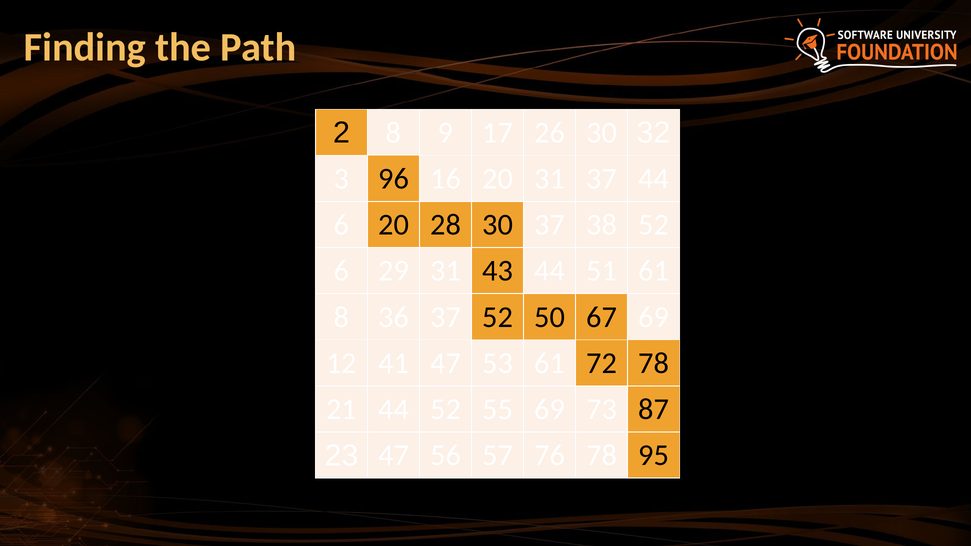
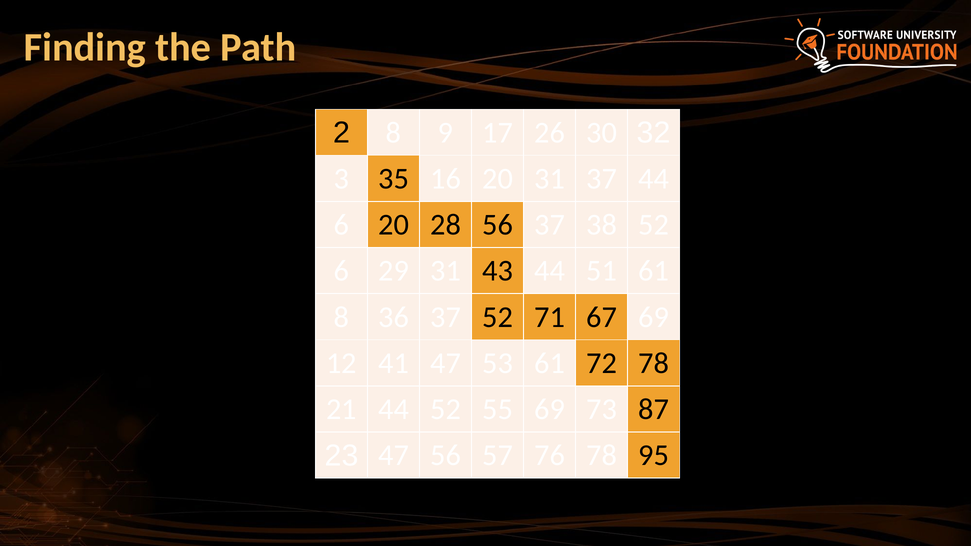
96: 96 -> 35 (394, 179)
28 30: 30 -> 56 (498, 225)
50: 50 -> 71 (550, 317)
